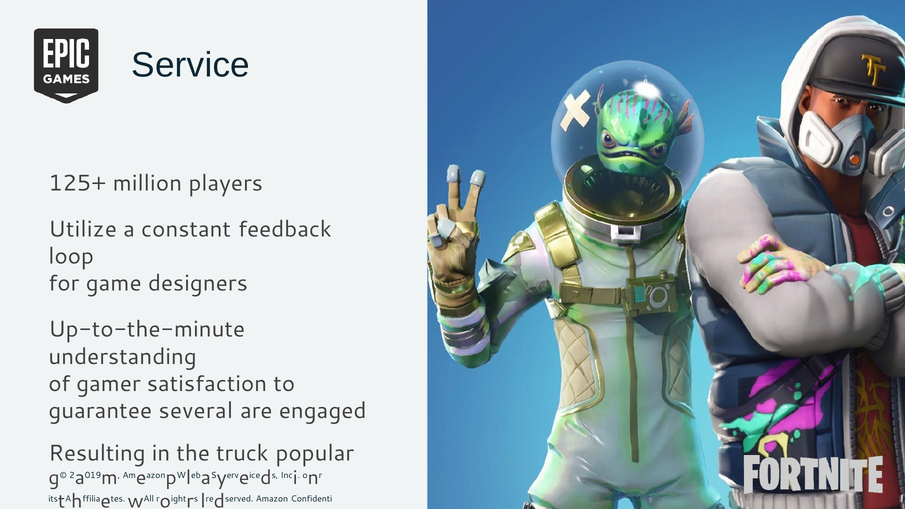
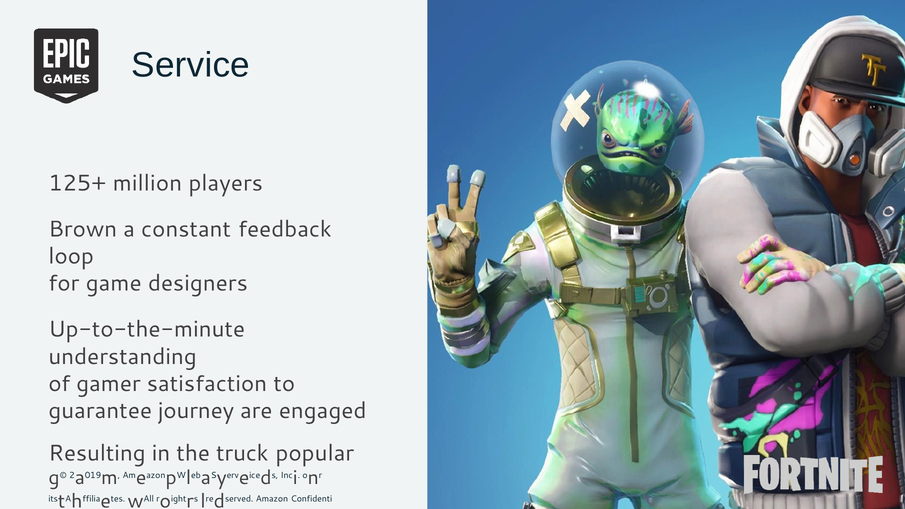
Utilize: Utilize -> Brown (83, 229)
several: several -> journey (196, 411)
